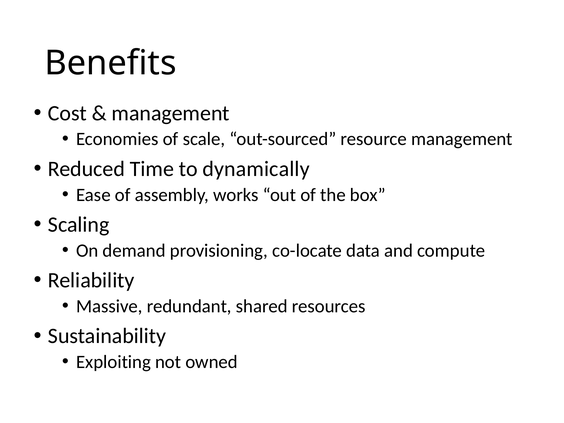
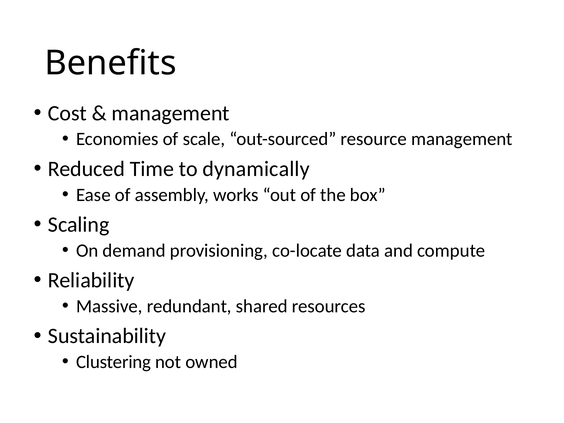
Exploiting: Exploiting -> Clustering (114, 362)
